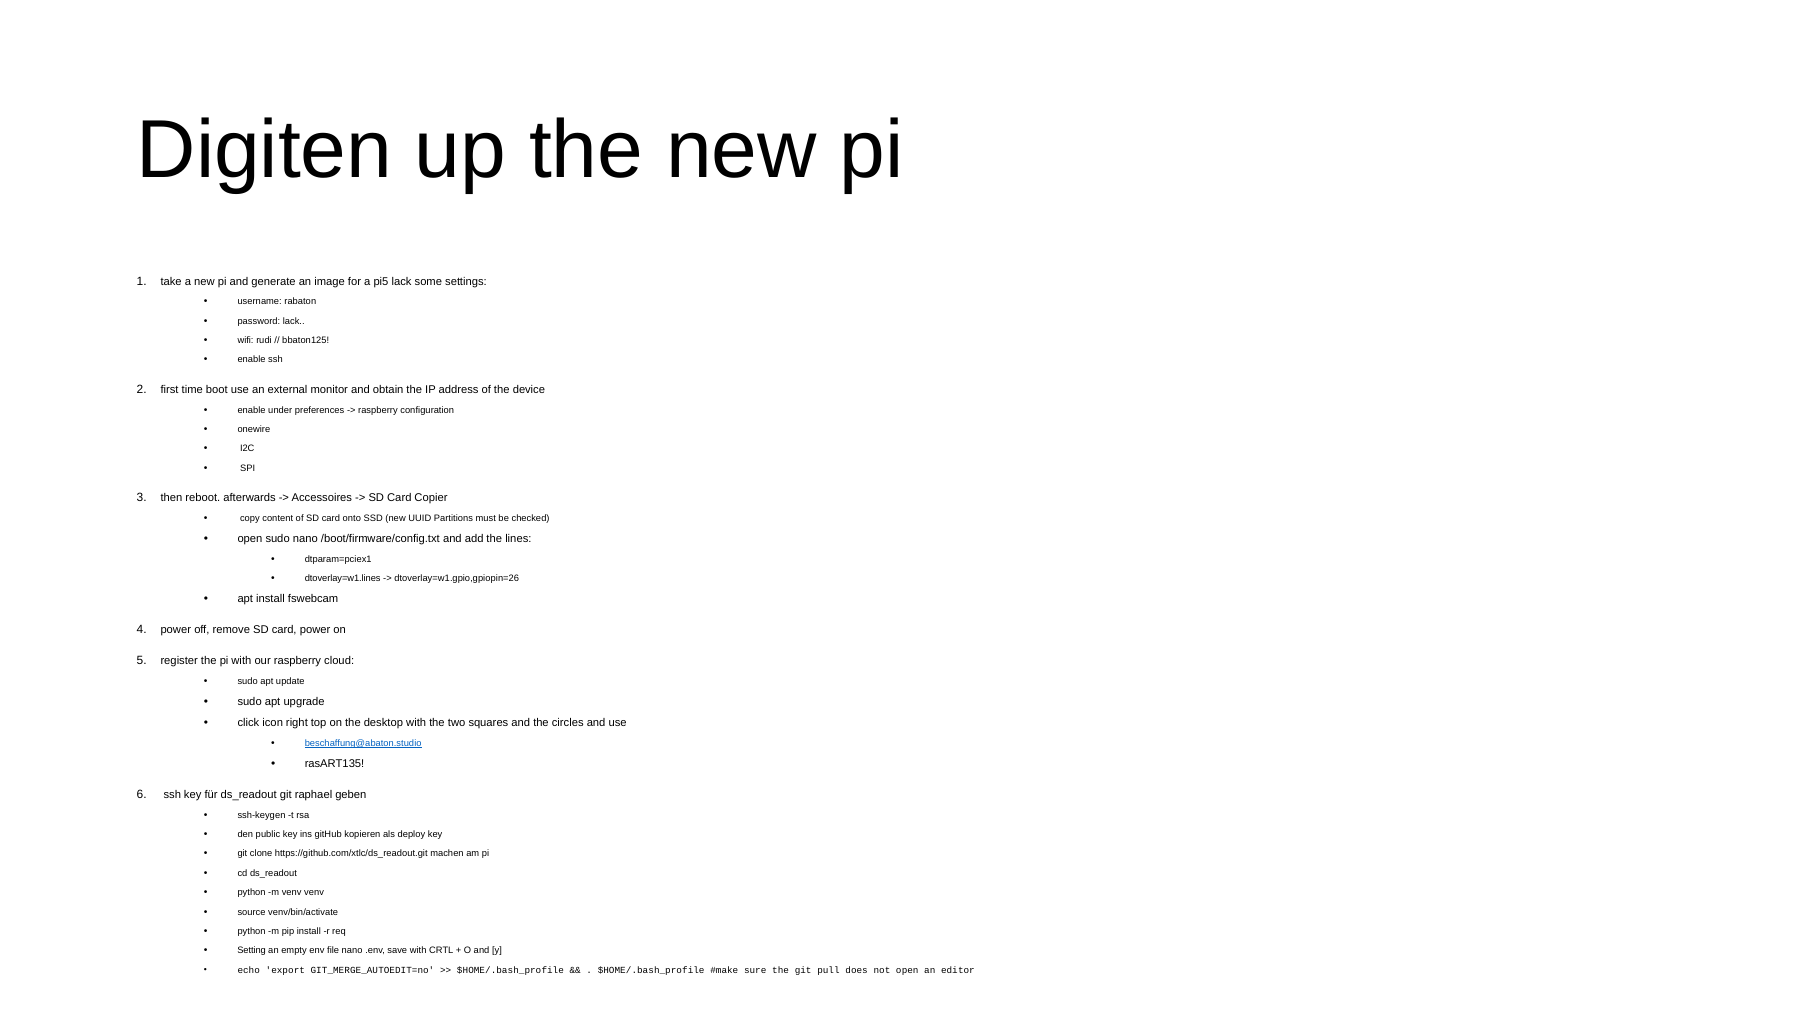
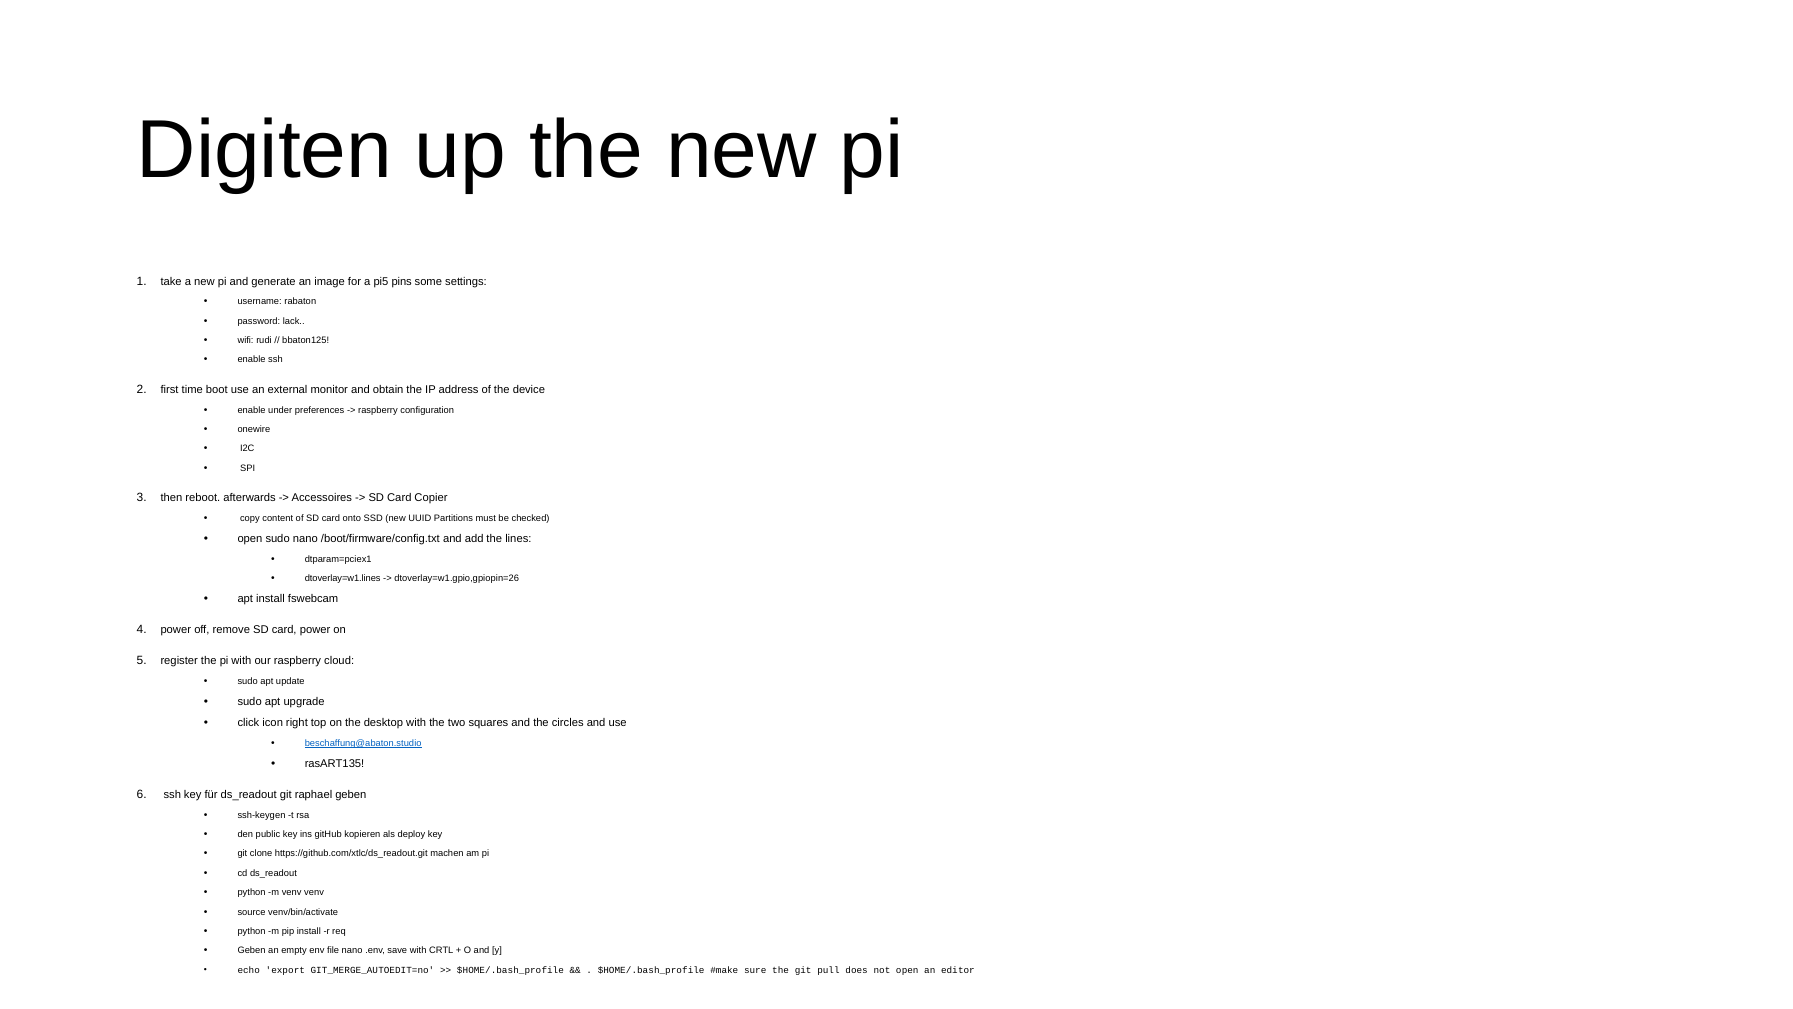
pi5 lack: lack -> pins (402, 281)
Setting: Setting -> Geben (252, 950)
